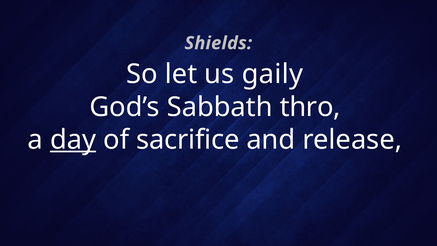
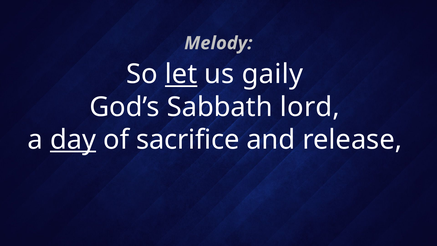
Shields: Shields -> Melody (218, 43)
let underline: none -> present (181, 74)
thro: thro -> lord (310, 107)
